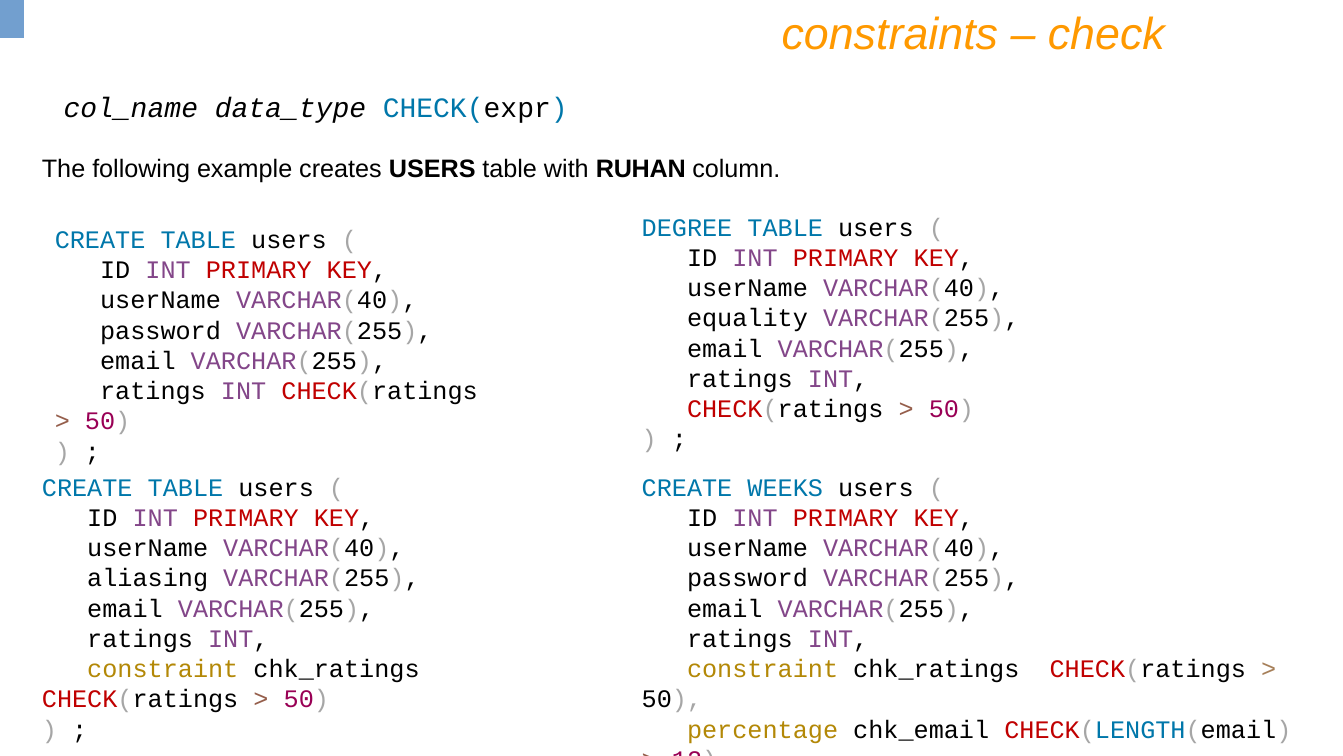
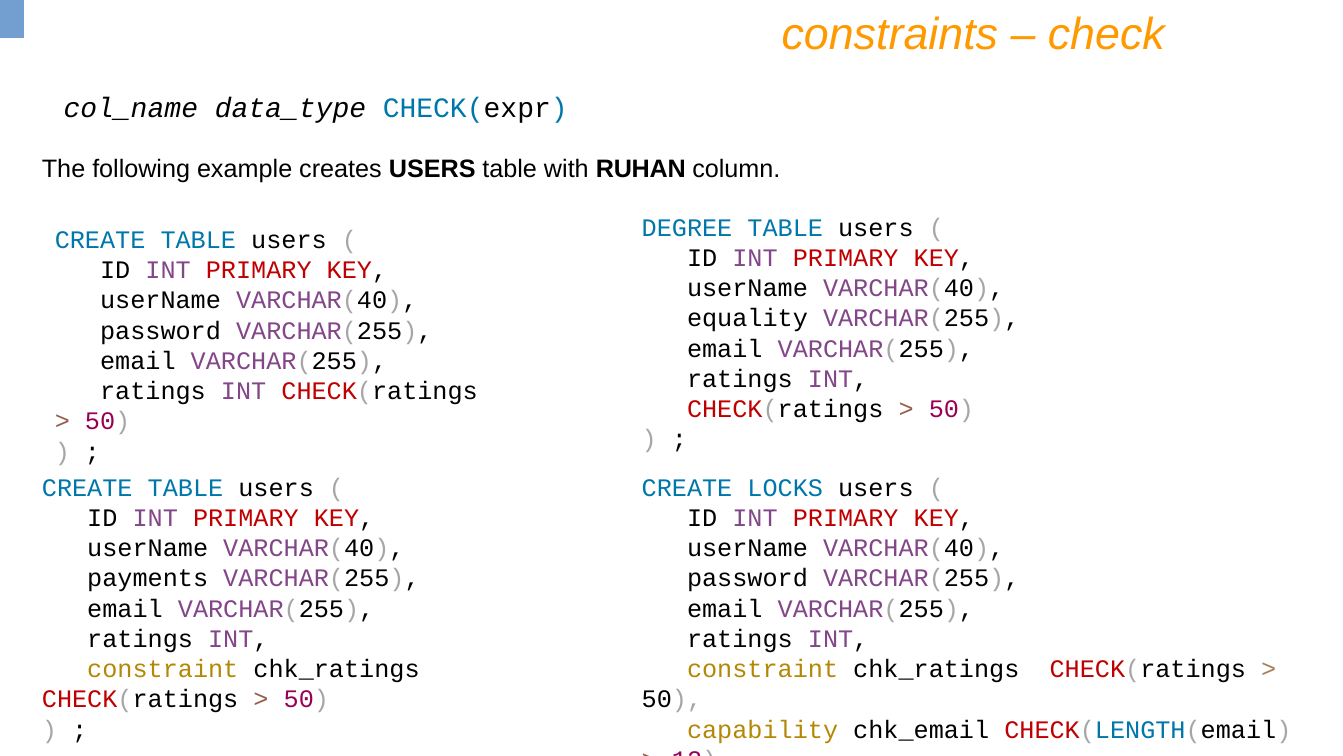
WEEKS: WEEKS -> LOCKS (785, 488)
aliasing: aliasing -> payments (148, 578)
percentage: percentage -> capability (763, 729)
